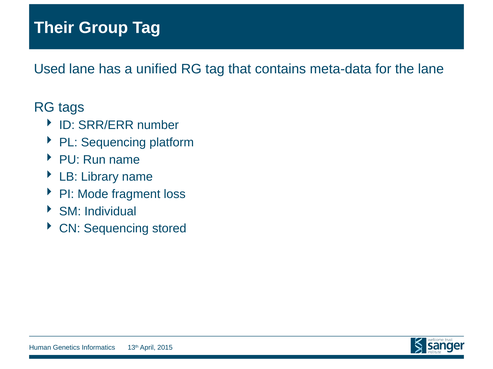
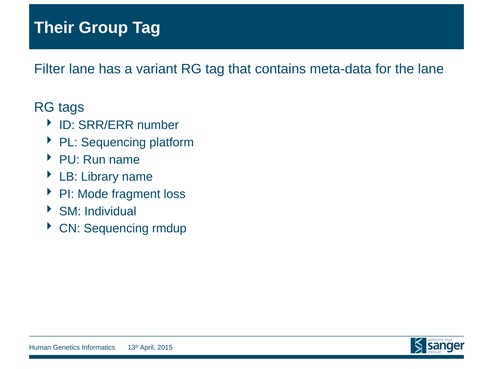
Used: Used -> Filter (50, 69)
unified: unified -> variant (157, 69)
stored: stored -> rmdup (169, 229)
